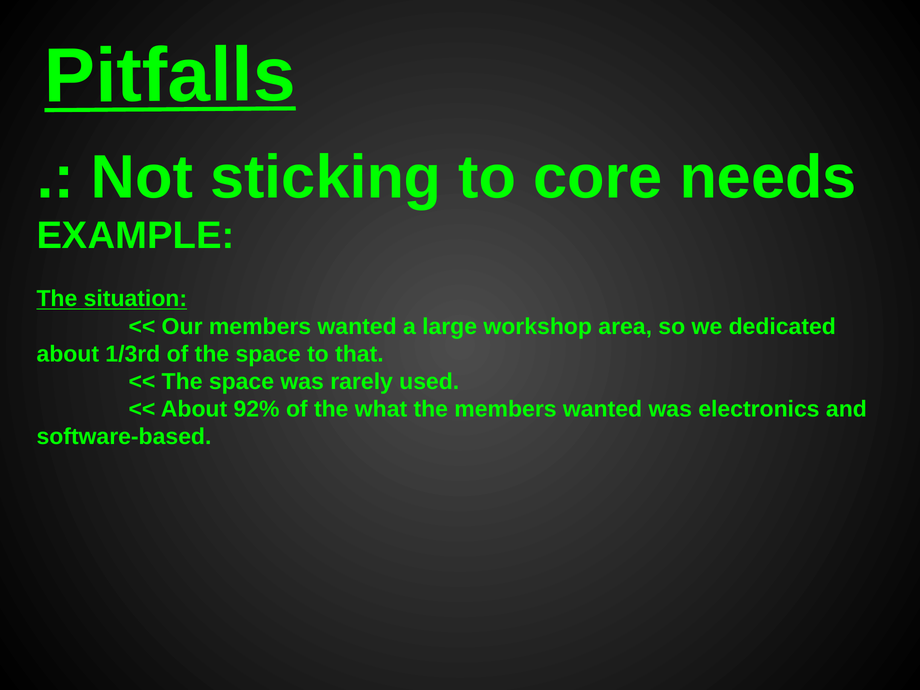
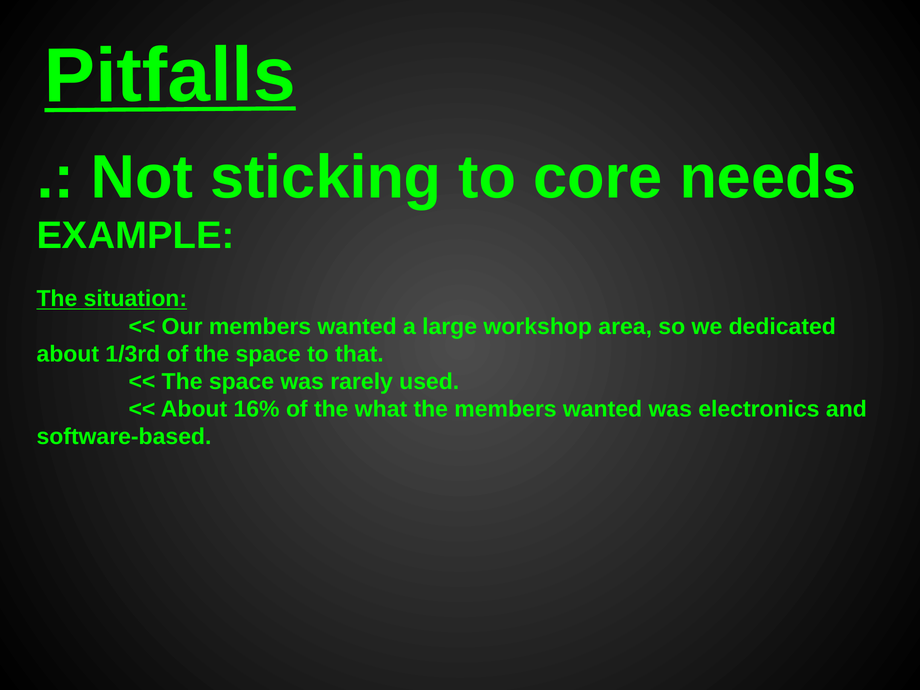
92%: 92% -> 16% (257, 409)
